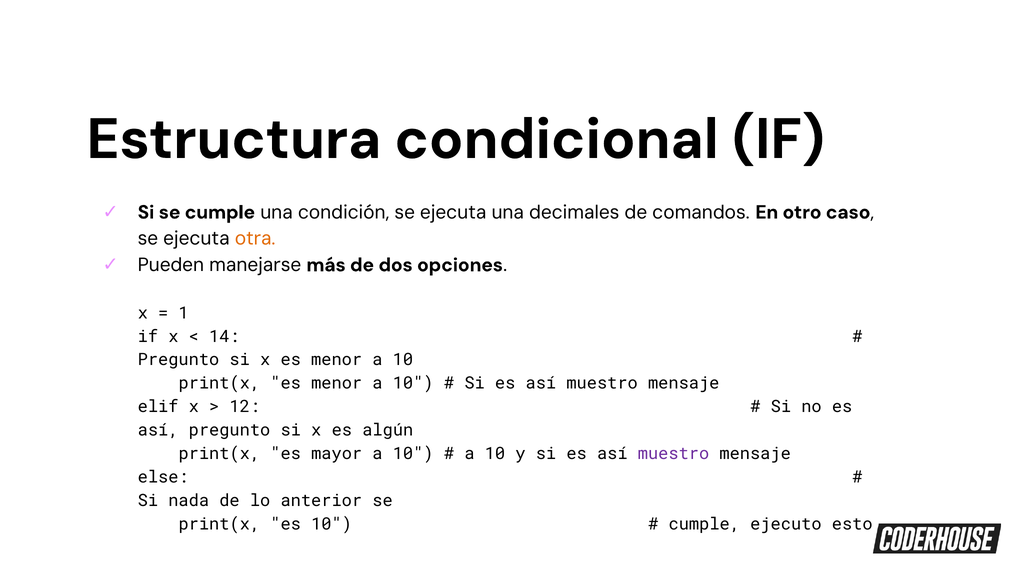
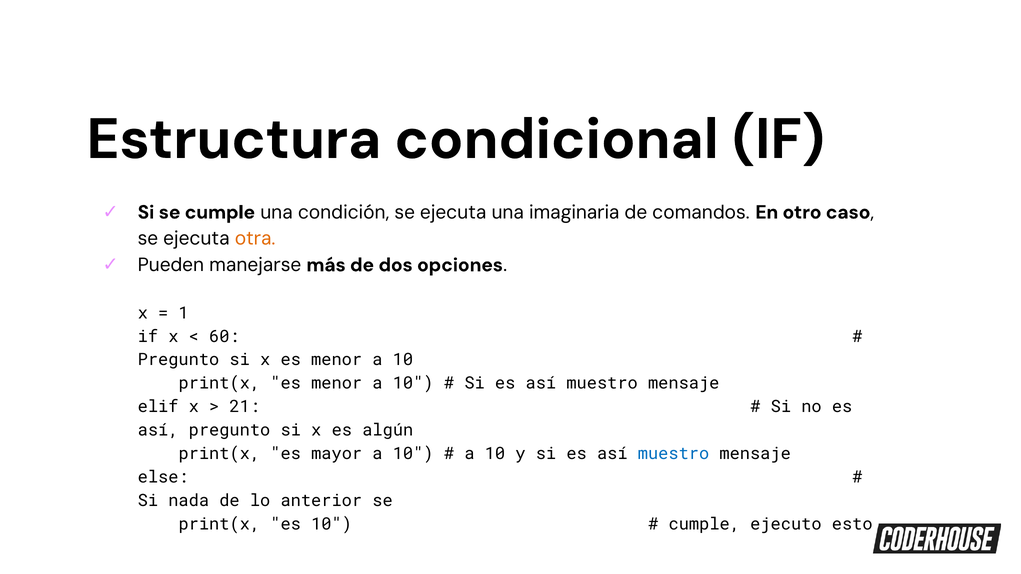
decimales: decimales -> imaginaria (574, 212)
14: 14 -> 60 (224, 337)
12: 12 -> 21 (245, 407)
muestro colour: purple -> blue (674, 454)
